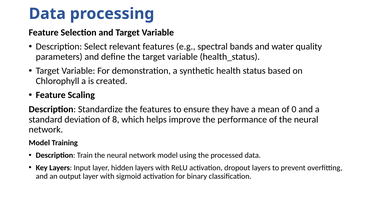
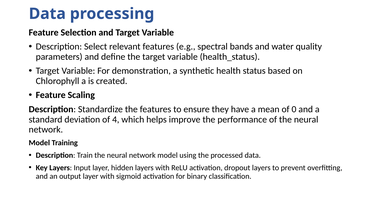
8: 8 -> 4 (116, 119)
